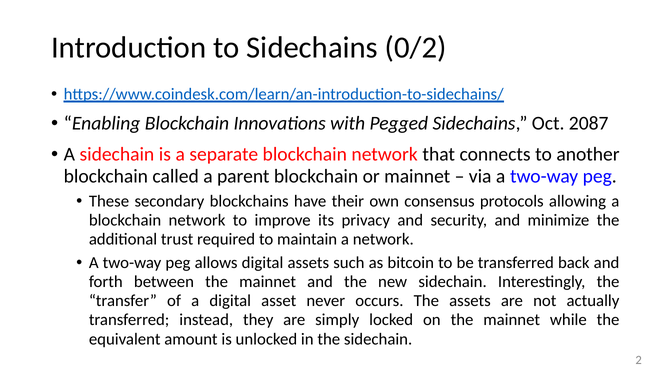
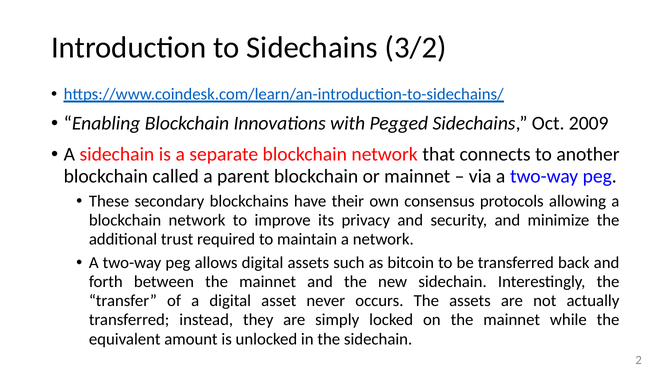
0/2: 0/2 -> 3/2 (416, 48)
2087: 2087 -> 2009 (589, 124)
